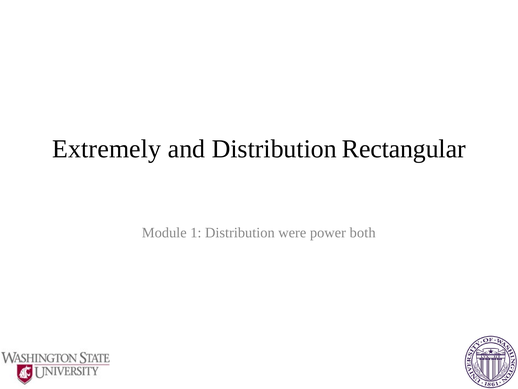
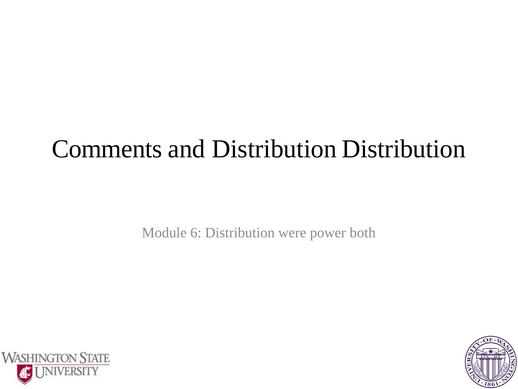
Extremely: Extremely -> Comments (107, 149)
Distribution Rectangular: Rectangular -> Distribution (404, 149)
Module 1: 1 -> 6 (196, 232)
